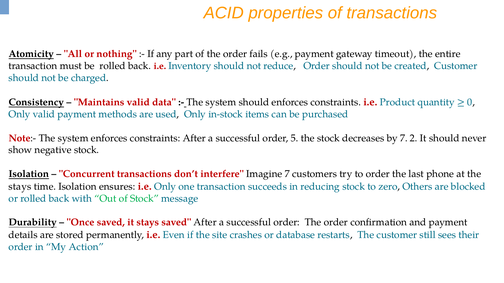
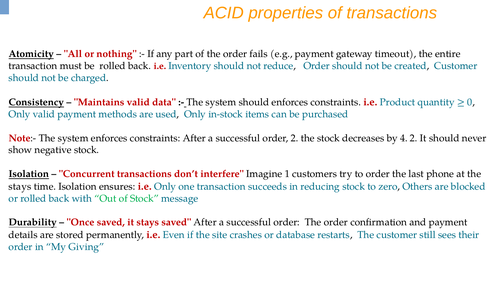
order 5: 5 -> 2 (295, 138)
by 7: 7 -> 4 (404, 138)
Imagine 7: 7 -> 1 (287, 174)
Action: Action -> Giving (86, 247)
